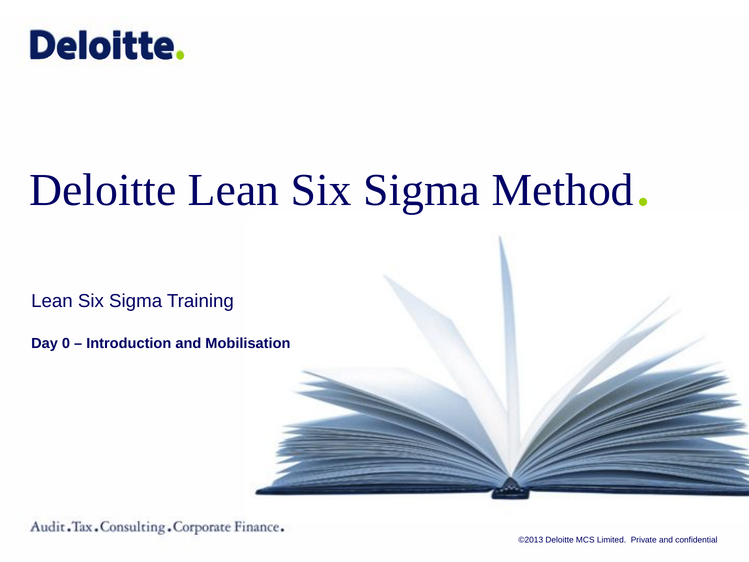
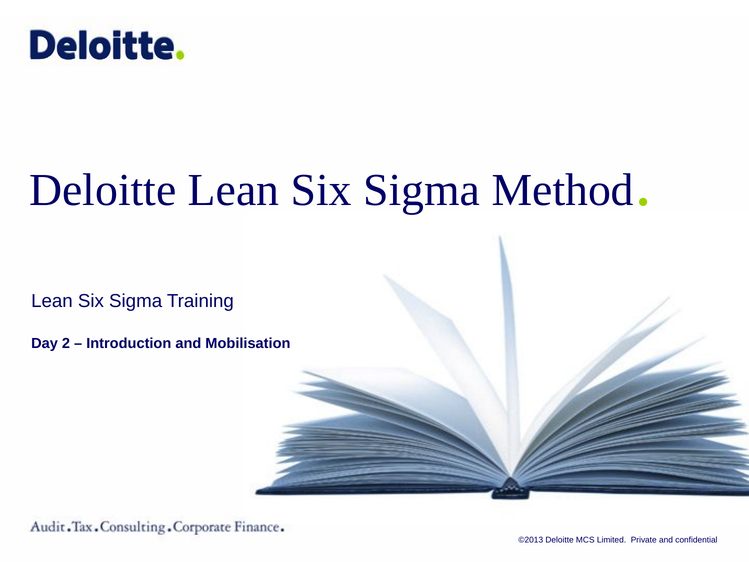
0: 0 -> 2 (66, 343)
